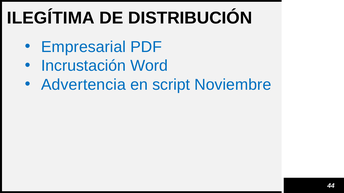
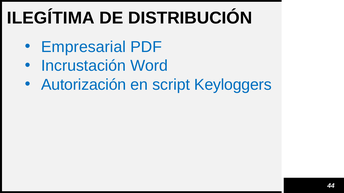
Advertencia: Advertencia -> Autorización (84, 85)
Noviembre: Noviembre -> Keyloggers (233, 85)
